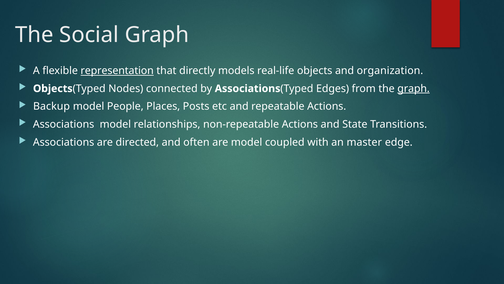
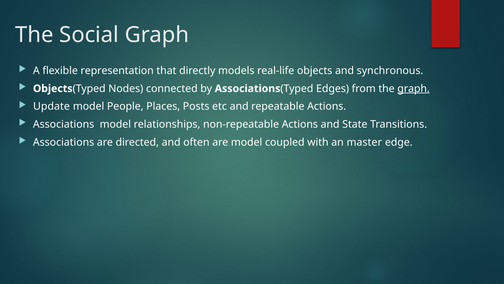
representation underline: present -> none (117, 71)
organization: organization -> synchronous (390, 71)
Backup: Backup -> Update (52, 106)
